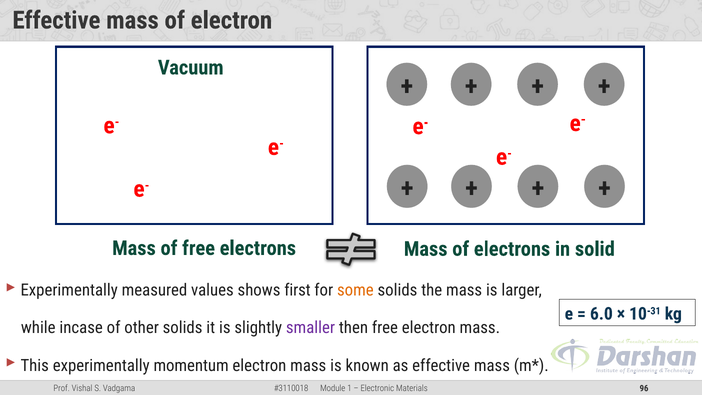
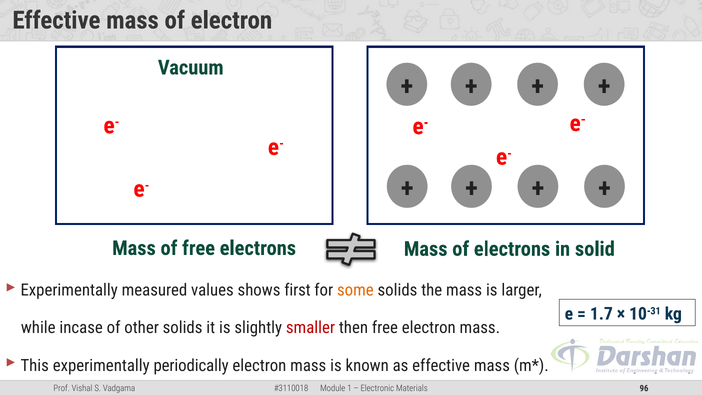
6.0: 6.0 -> 1.7 (601, 314)
smaller colour: purple -> red (310, 328)
momentum: momentum -> periodically (191, 365)
